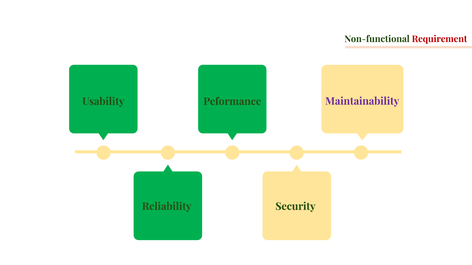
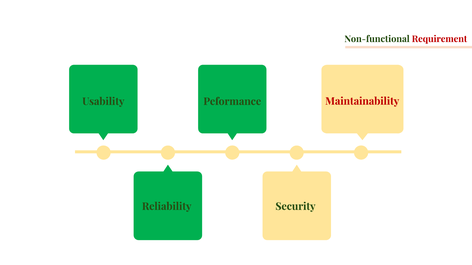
Maintainability colour: purple -> red (362, 101)
